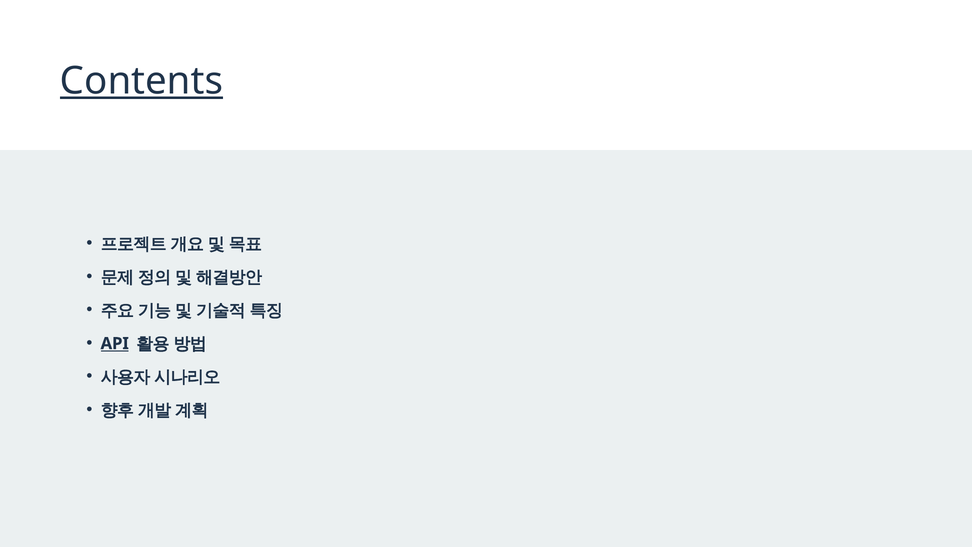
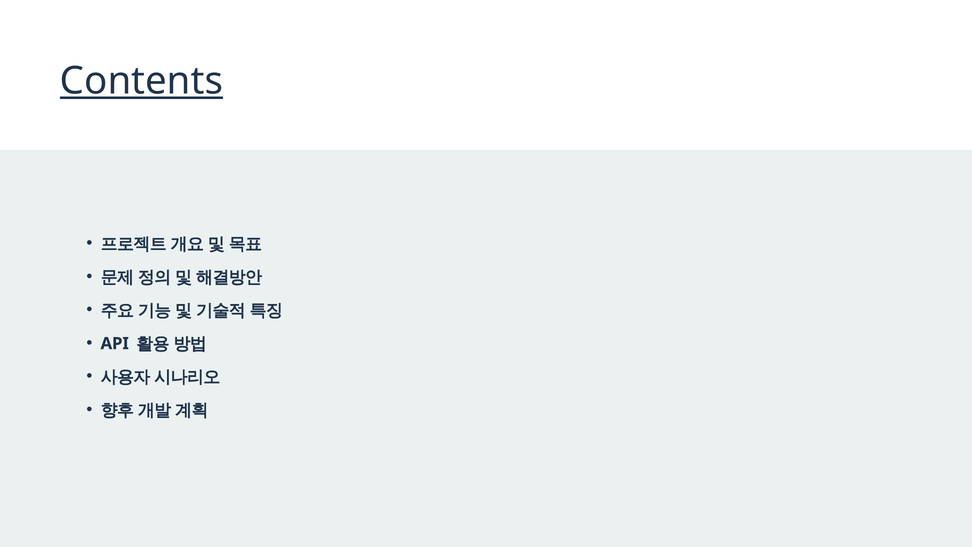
API underline: present -> none (115, 343)
